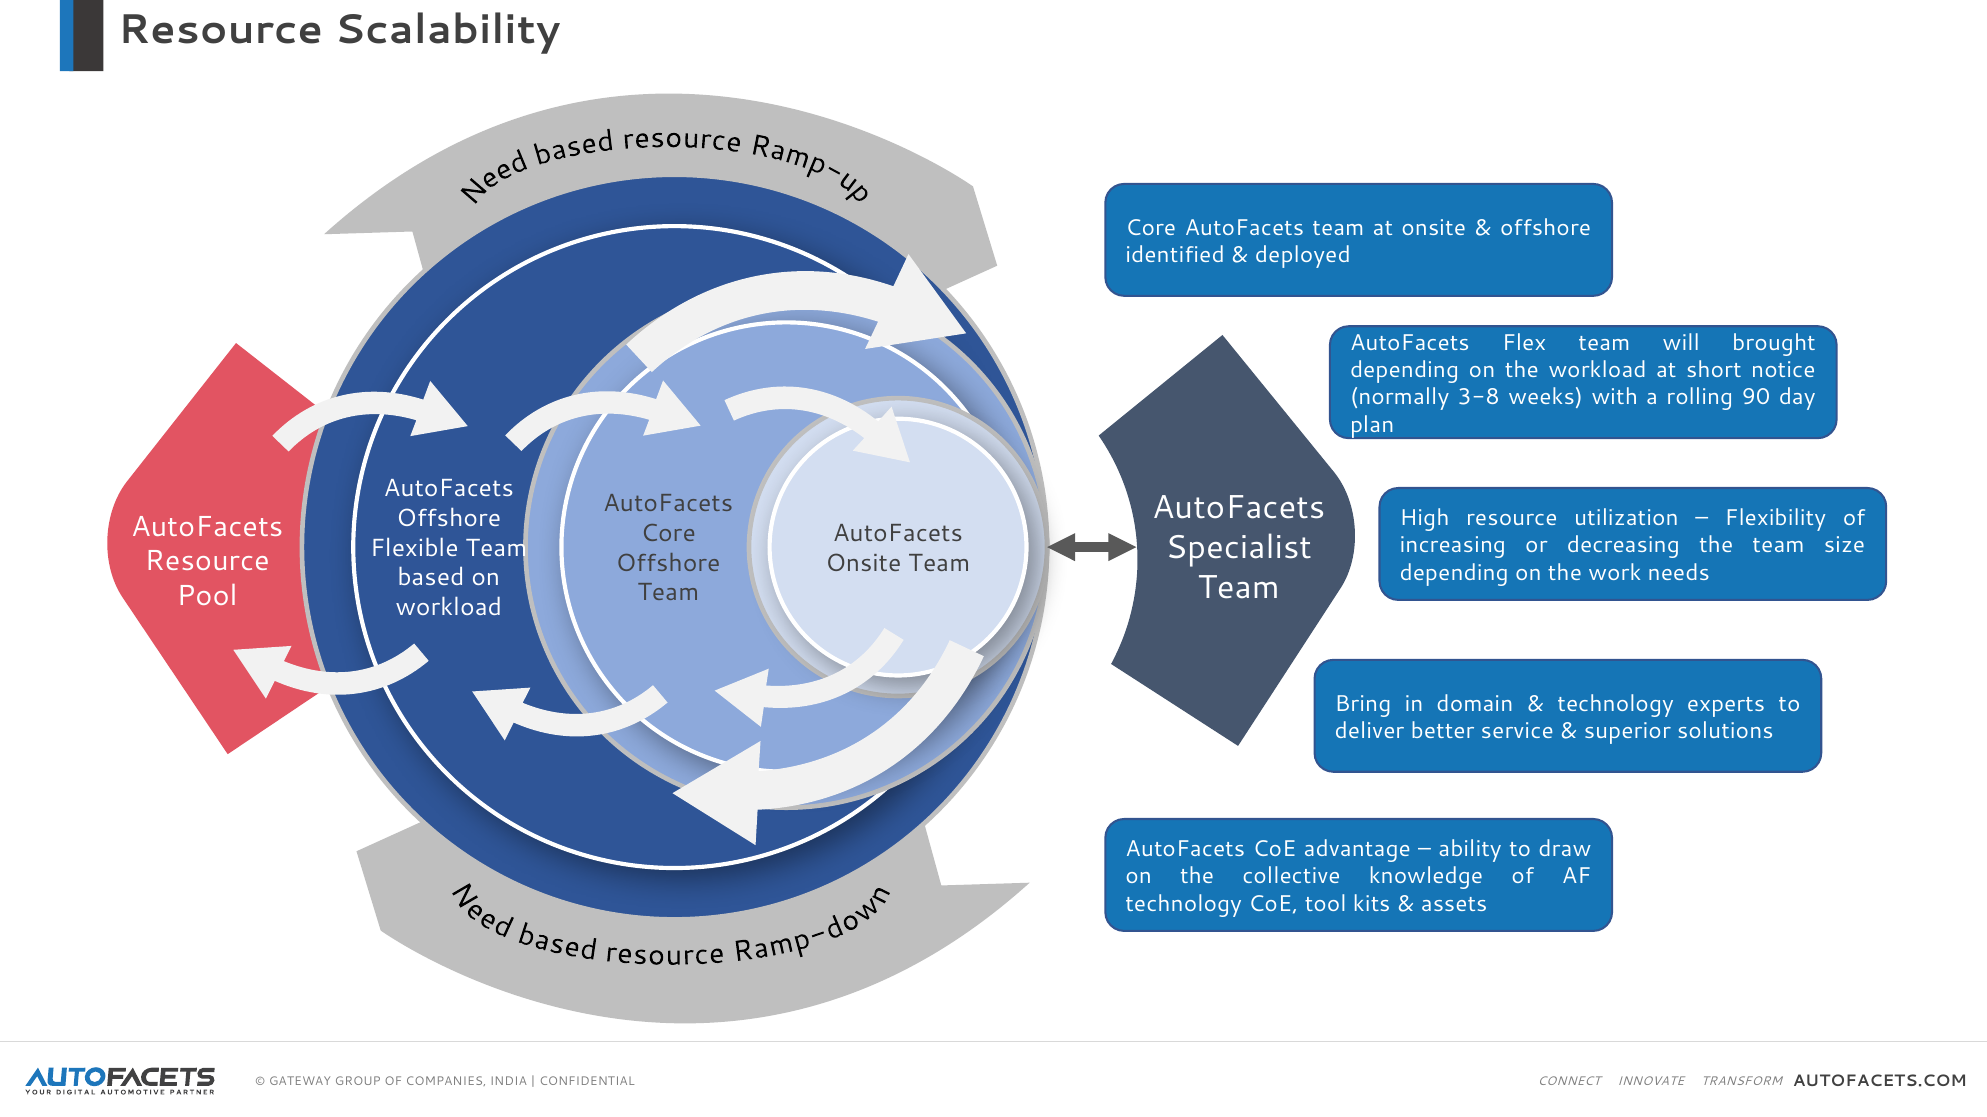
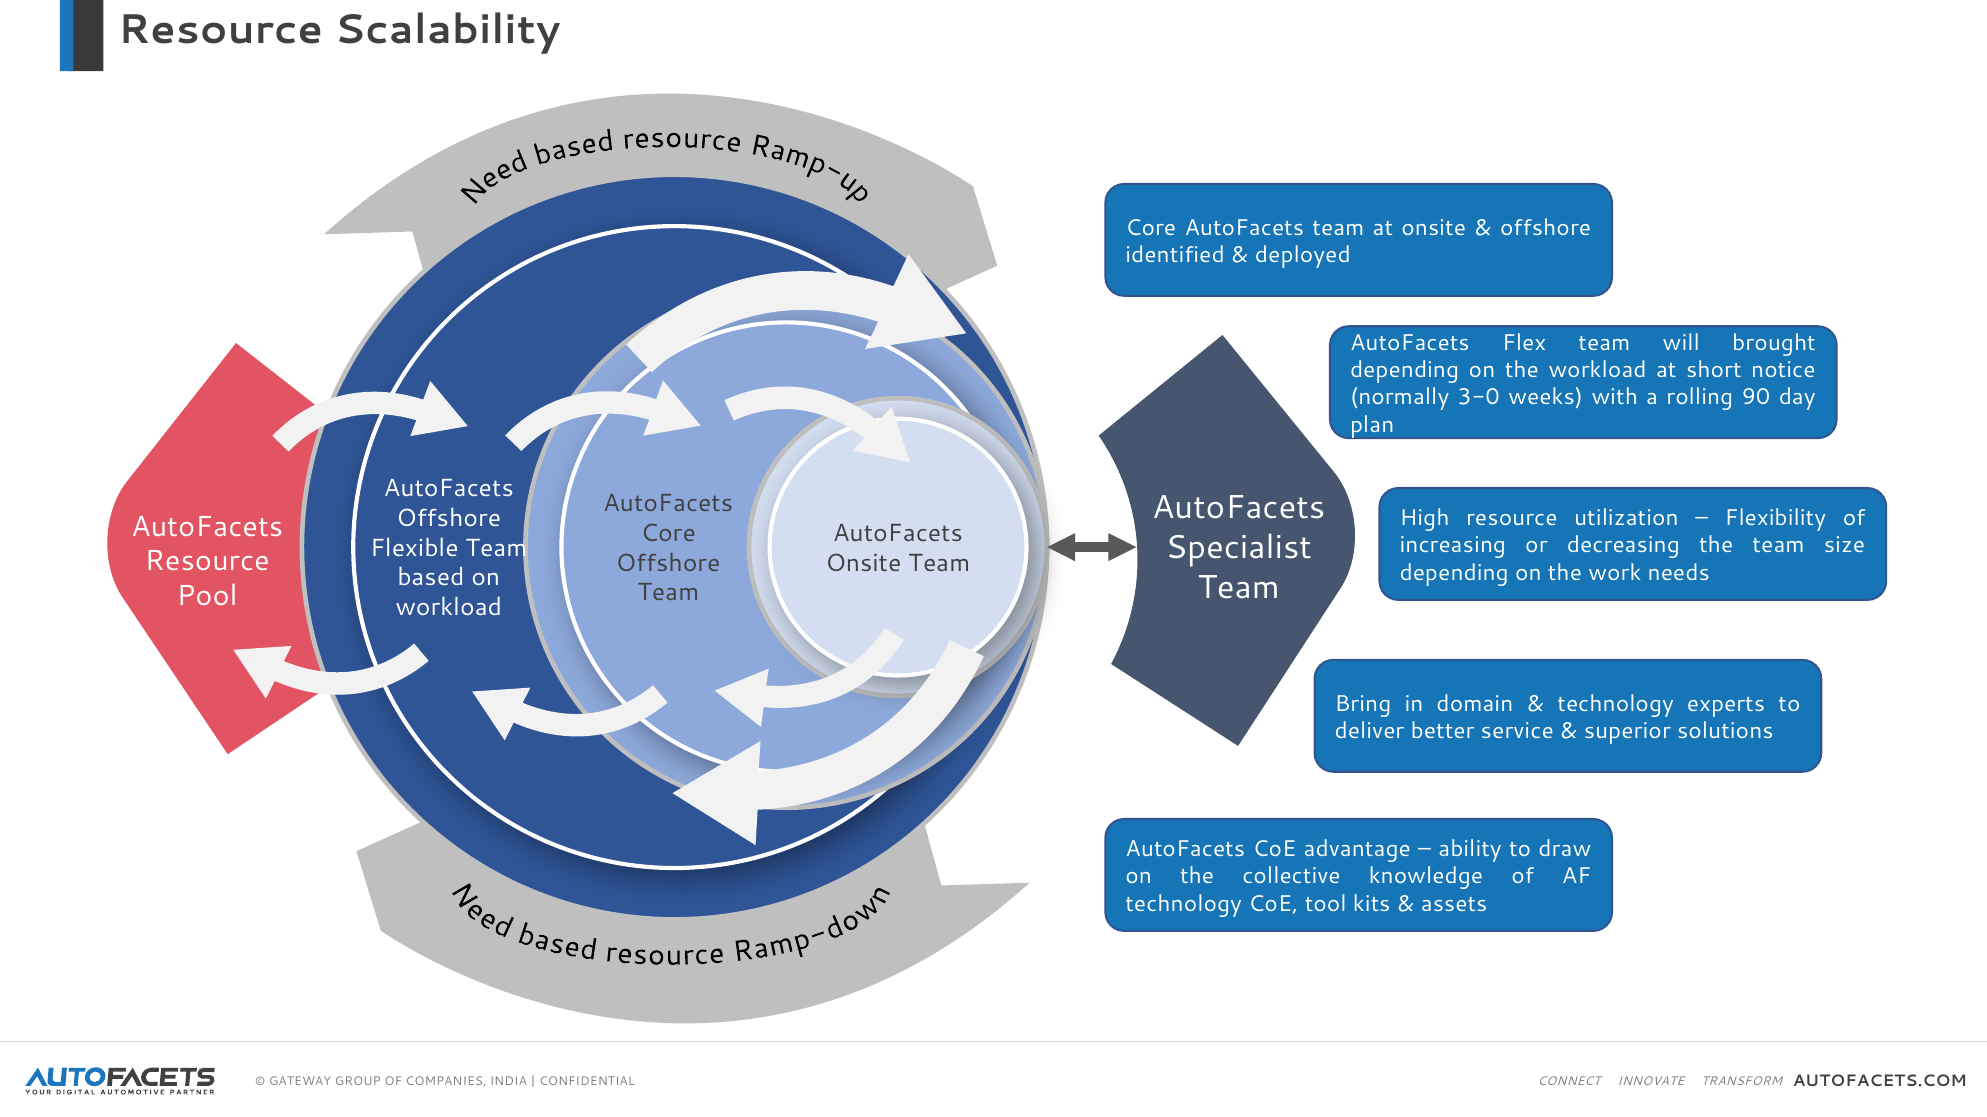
3-8: 3-8 -> 3-0 (1479, 398)
